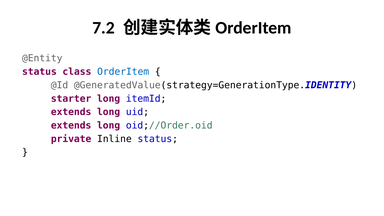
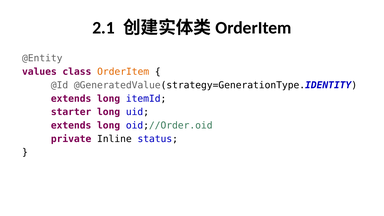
7.2: 7.2 -> 2.1 (104, 28)
status: status -> values (39, 72)
OrderItem colour: blue -> orange (123, 72)
starter: starter -> extends (71, 99)
extends: extends -> starter (71, 112)
